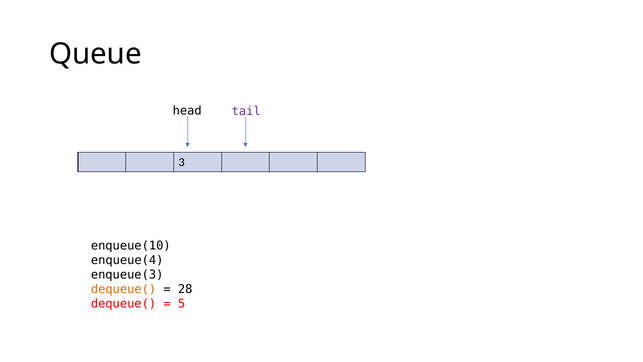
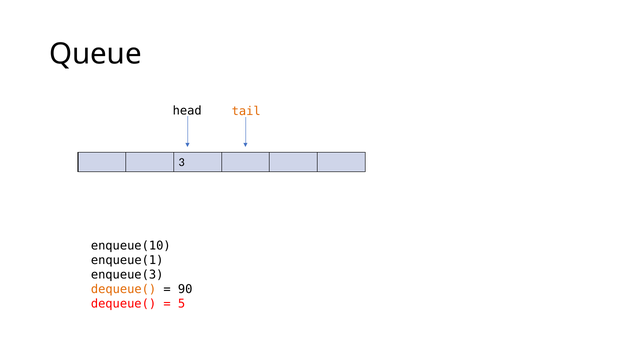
tail colour: purple -> orange (246, 111)
enqueue(4: enqueue(4 -> enqueue(1 (127, 260)
28: 28 -> 90 (185, 289)
